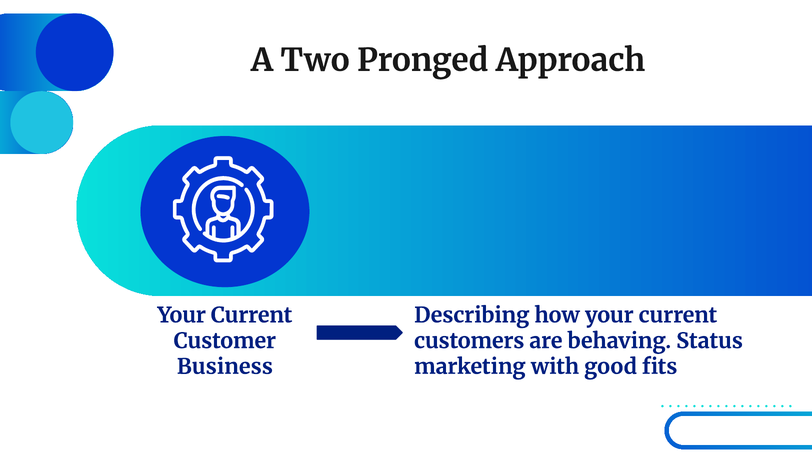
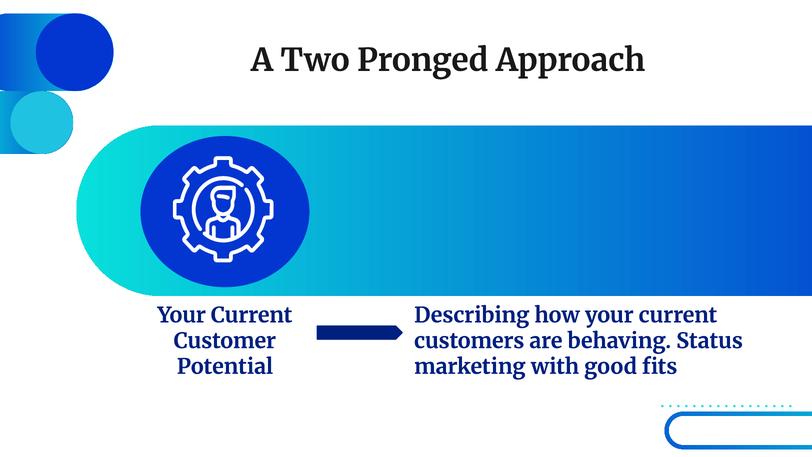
Business: Business -> Potential (225, 367)
